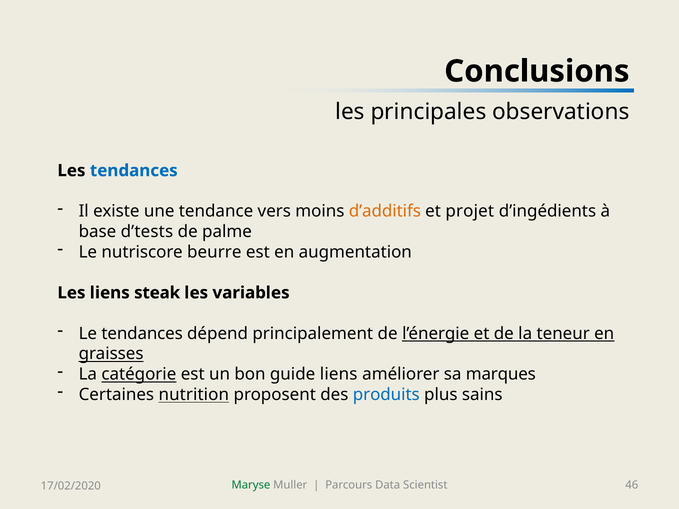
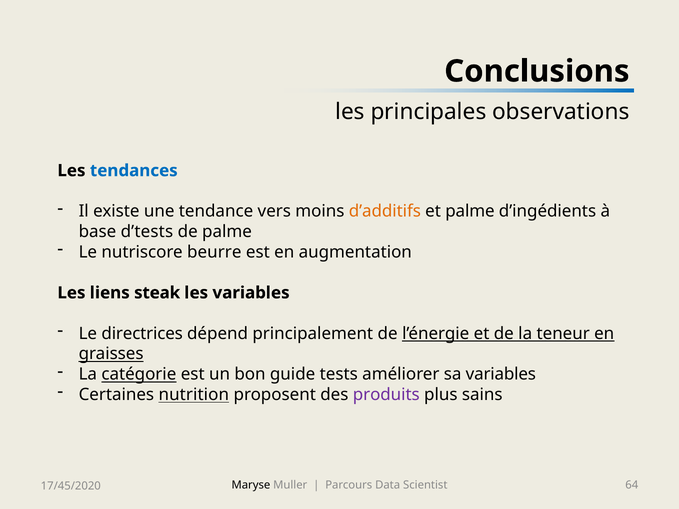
et projet: projet -> palme (470, 211)
Le tendances: tendances -> directrices (142, 334)
guide liens: liens -> tests (339, 374)
sa marques: marques -> variables (501, 374)
produits colour: blue -> purple (386, 395)
Maryse colour: green -> black (251, 485)
46: 46 -> 64 (632, 485)
17/02/2020: 17/02/2020 -> 17/45/2020 (71, 486)
